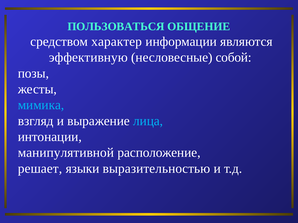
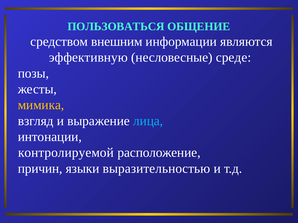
характер: характер -> внешним (117, 42)
собой: собой -> среде (233, 58)
мимика colour: light blue -> yellow (41, 105)
манипулятивной: манипулятивной -> контролируемой (66, 153)
решает: решает -> причин (40, 169)
